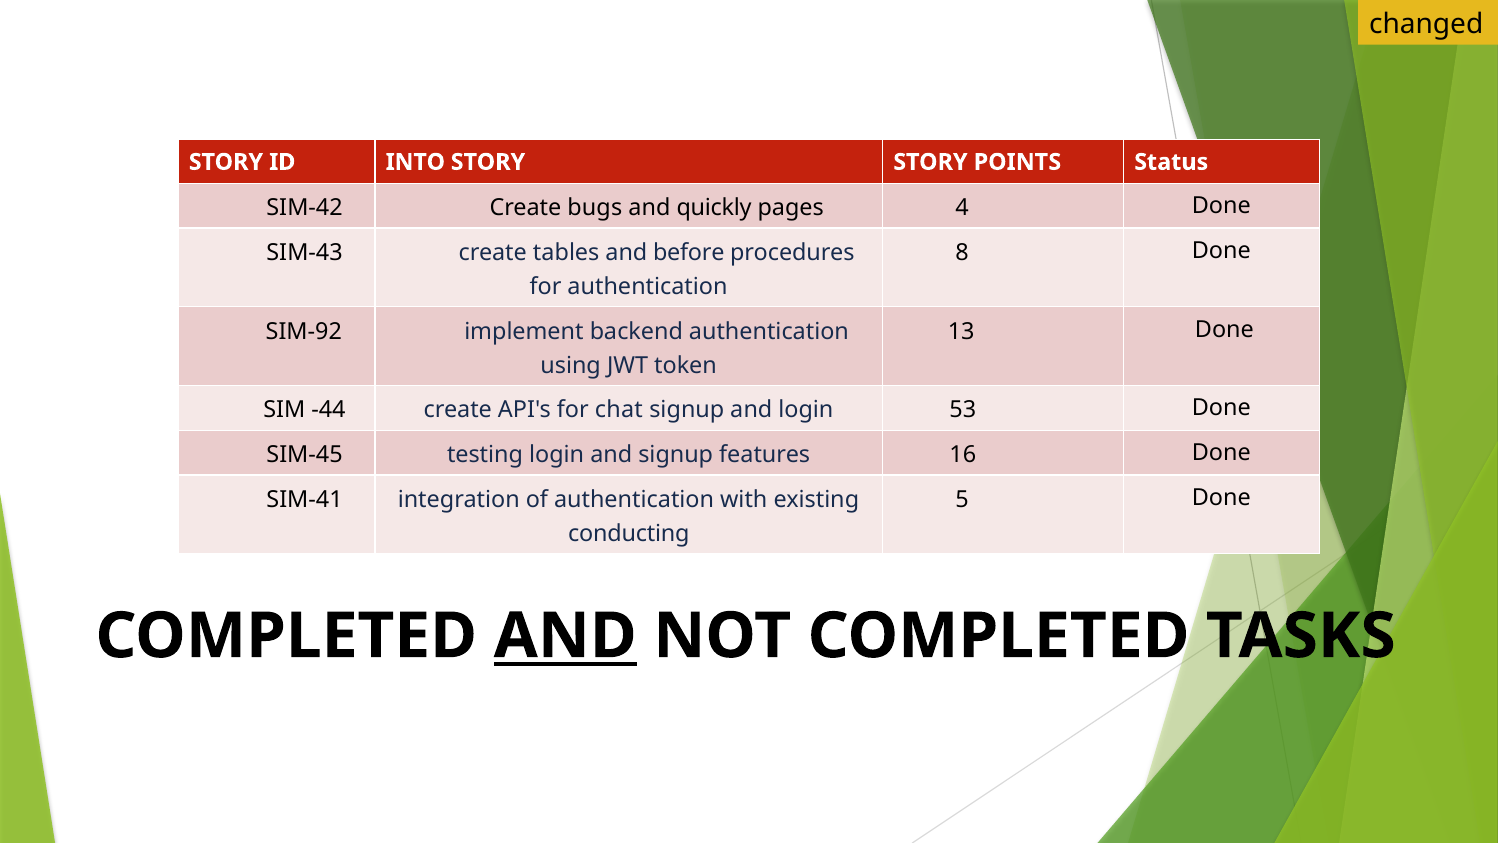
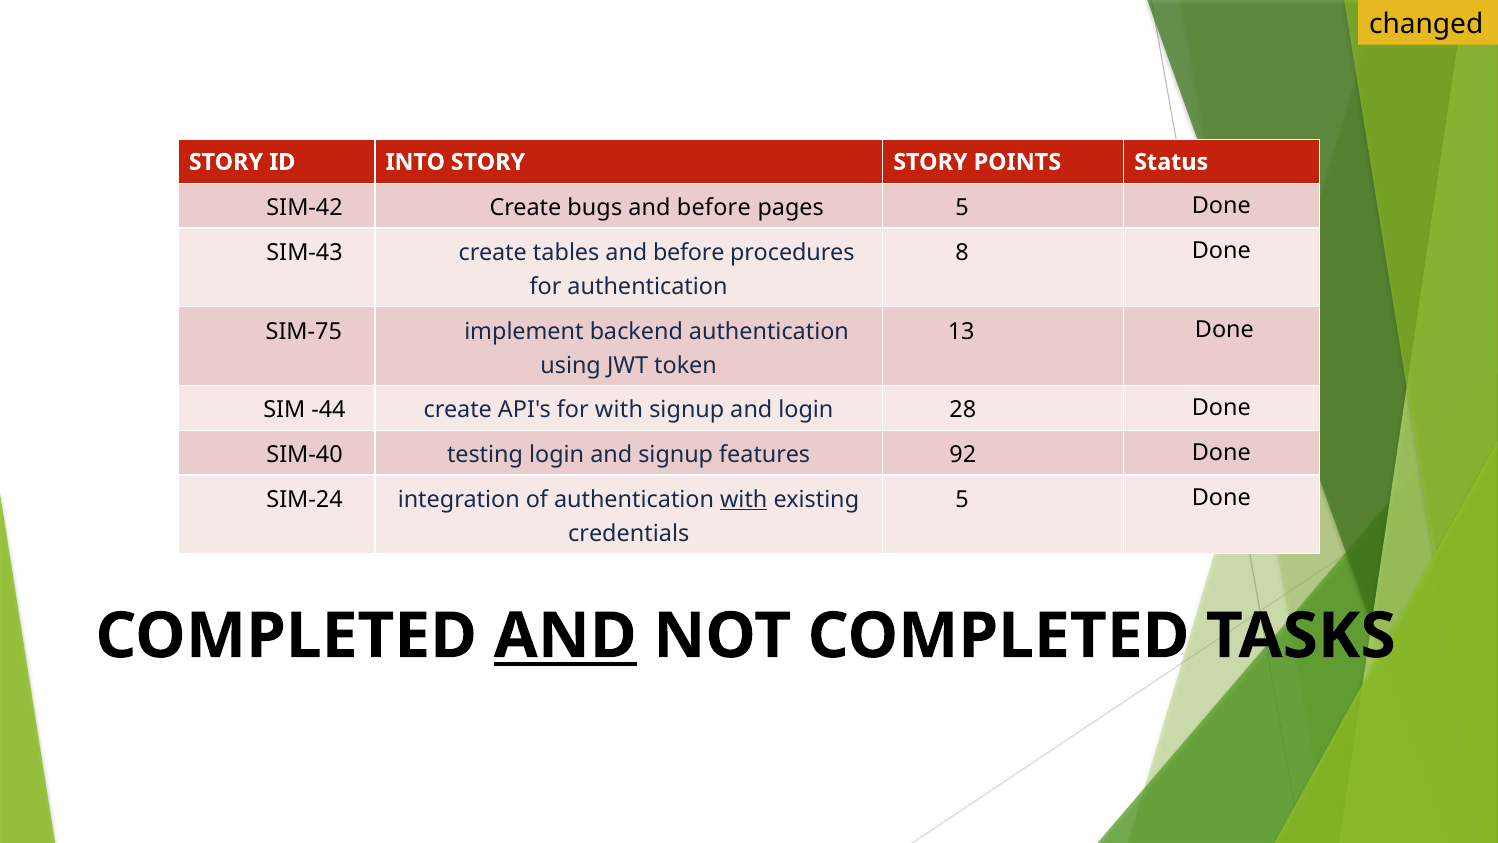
quickly: quickly -> before (714, 208)
pages 4: 4 -> 5 (962, 208)
SIM-92: SIM-92 -> SIM-75 (304, 331)
for chat: chat -> with (619, 410)
53: 53 -> 28 (963, 410)
SIM-45: SIM-45 -> SIM-40 (305, 455)
16: 16 -> 92 (963, 455)
SIM-41: SIM-41 -> SIM-24 (305, 499)
with underline: none -> present (744, 499)
conducting: conducting -> credentials (629, 533)
